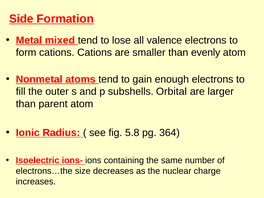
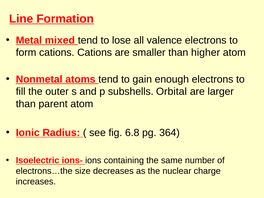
Side: Side -> Line (21, 19)
evenly: evenly -> higher (206, 53)
5.8: 5.8 -> 6.8 (132, 133)
